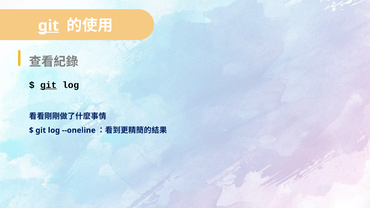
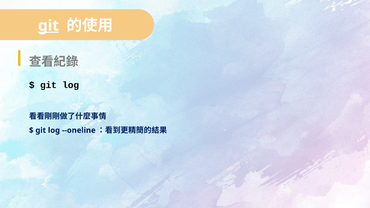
git underline: present -> none (48, 85)
